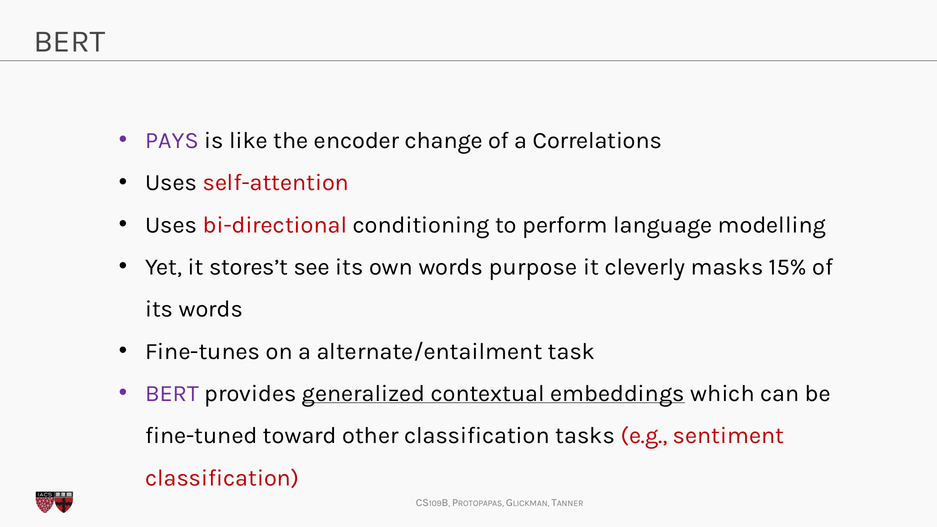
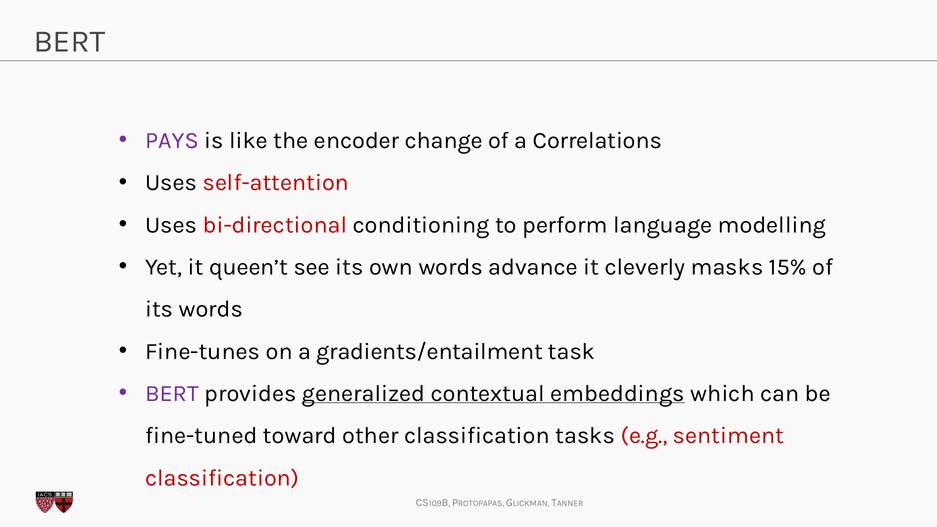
stores’t: stores’t -> queen’t (249, 267)
purpose: purpose -> advance (533, 267)
alternate/entailment: alternate/entailment -> gradients/entailment (430, 351)
